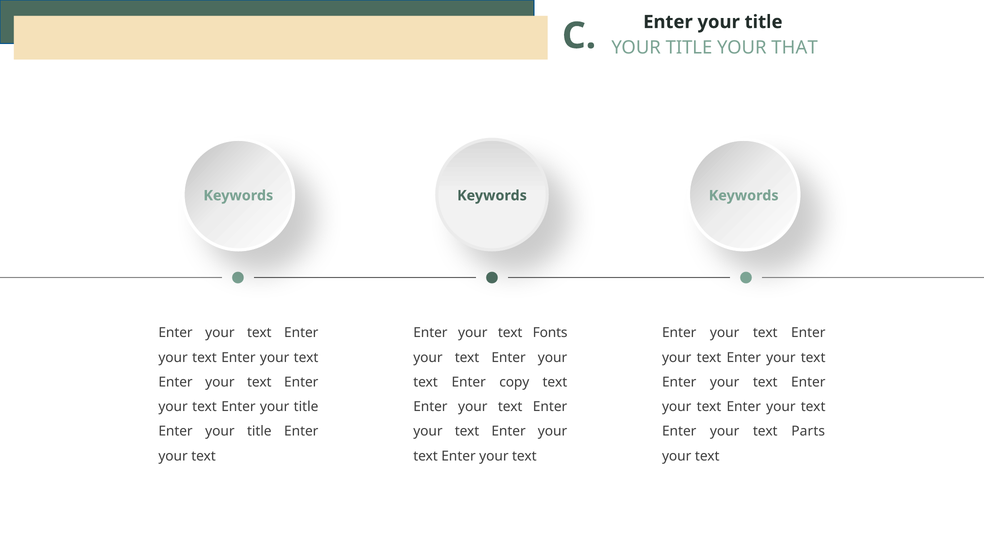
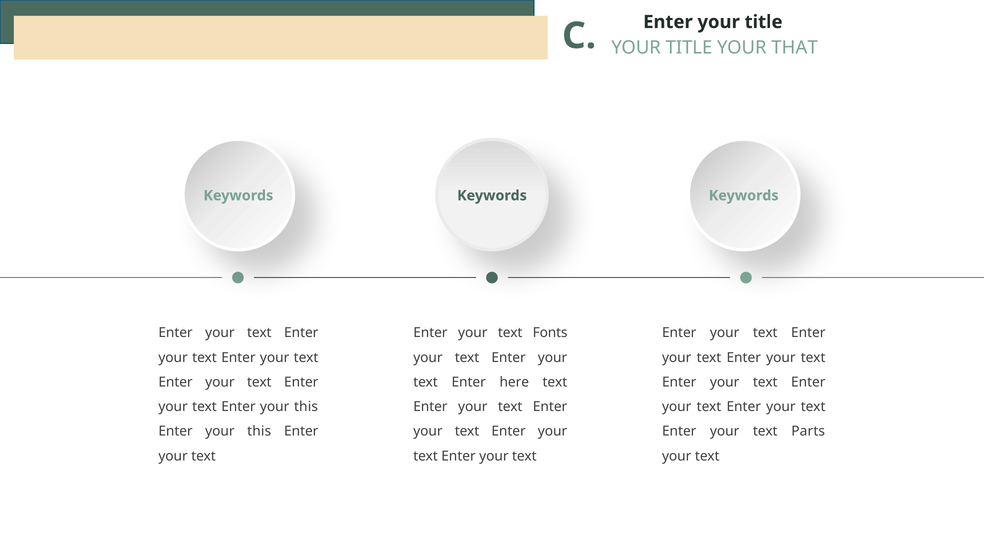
copy: copy -> here (514, 382)
text Enter your title: title -> this (306, 406)
title: title -> this (259, 431)
